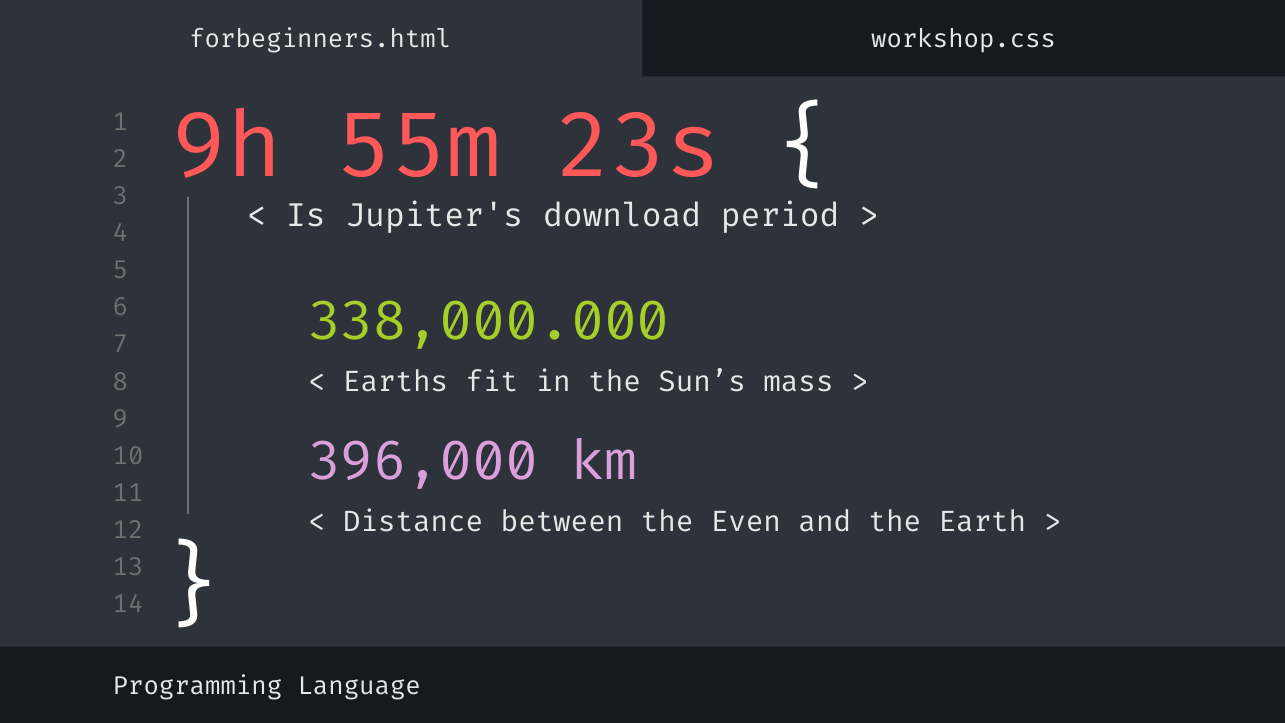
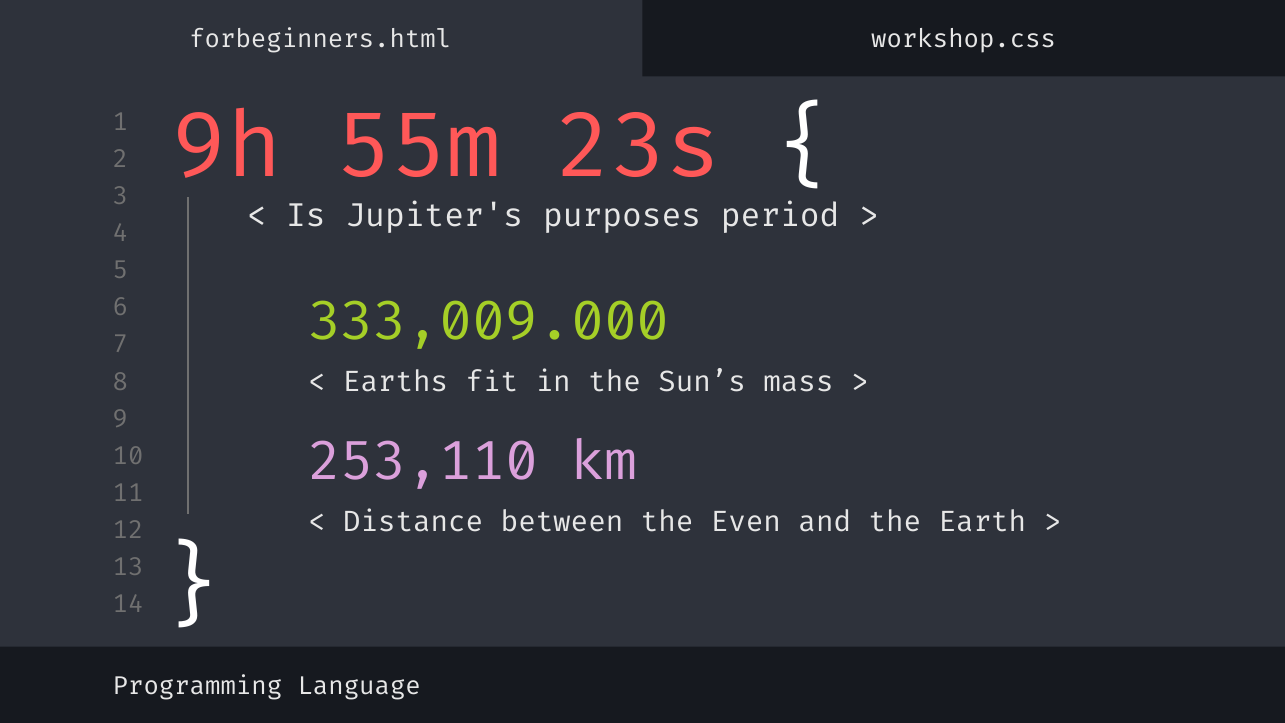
download: download -> purposes (622, 216)
338,000.000: 338,000.000 -> 333,009.000 (489, 321)
396,000: 396,000 -> 253,110 (423, 462)
